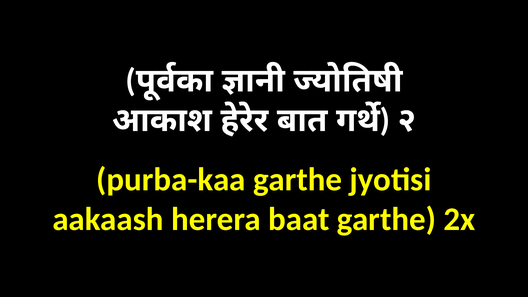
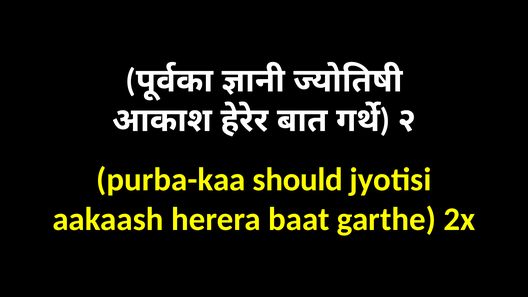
purba-kaa garthe: garthe -> should (298, 180)
